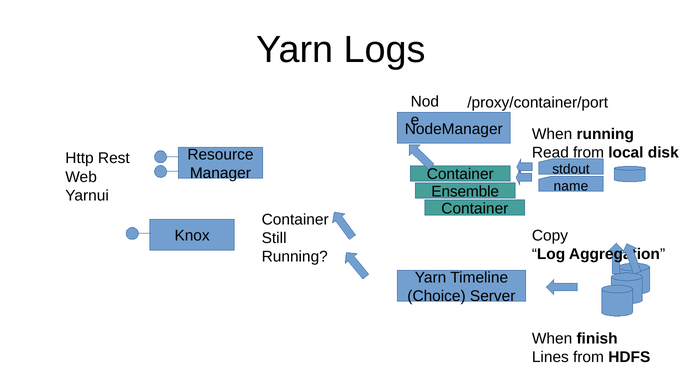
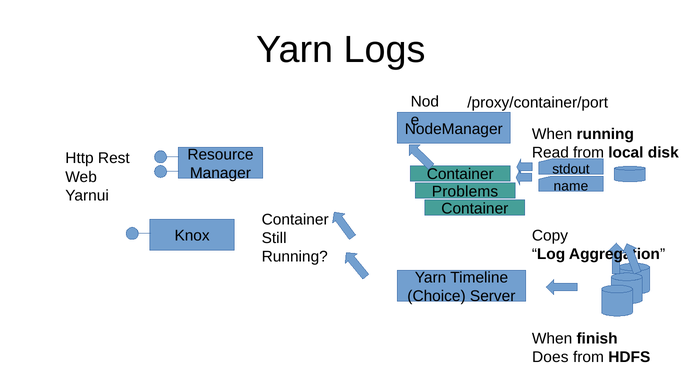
Ensemble: Ensemble -> Problems (465, 191)
Lines: Lines -> Does (550, 357)
